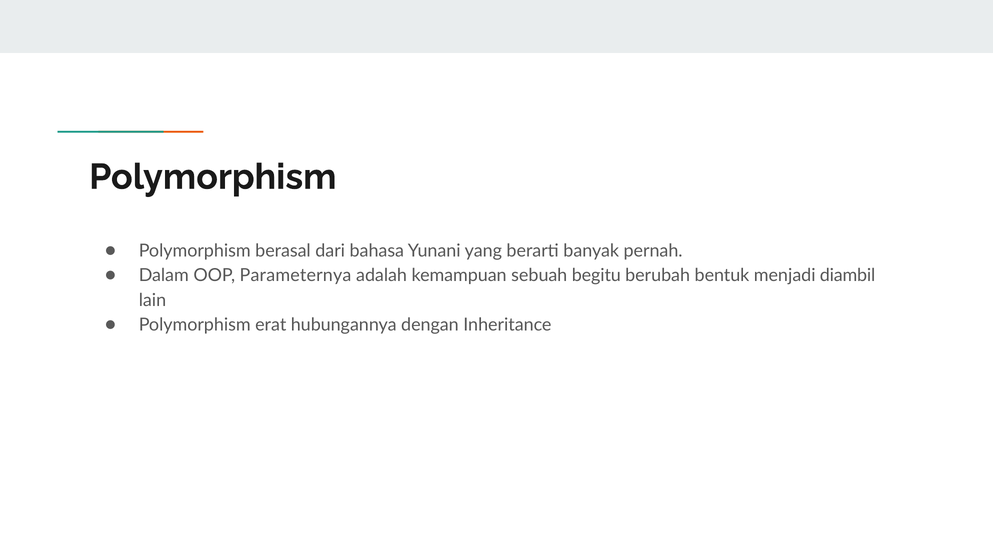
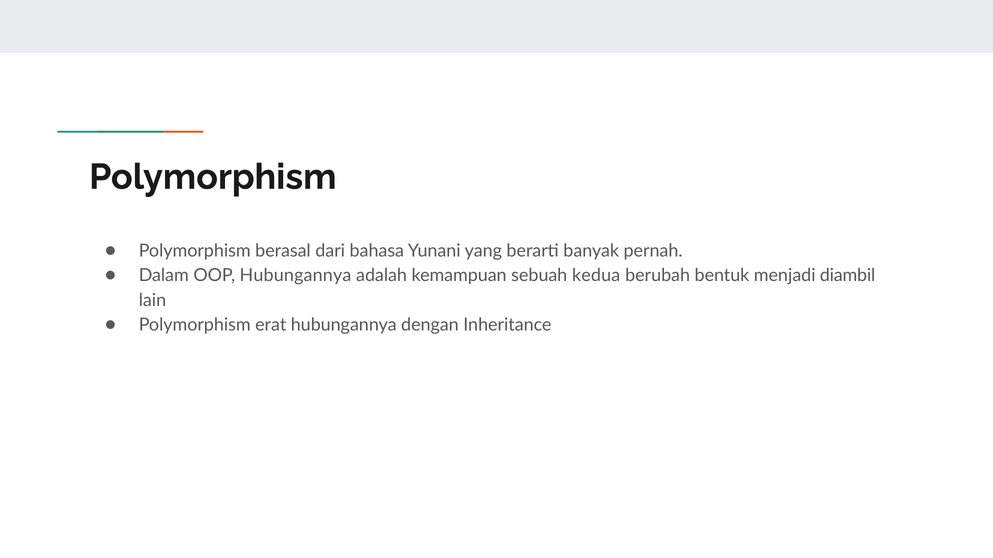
OOP Parameternya: Parameternya -> Hubungannya (295, 276)
begitu: begitu -> kedua (596, 276)
